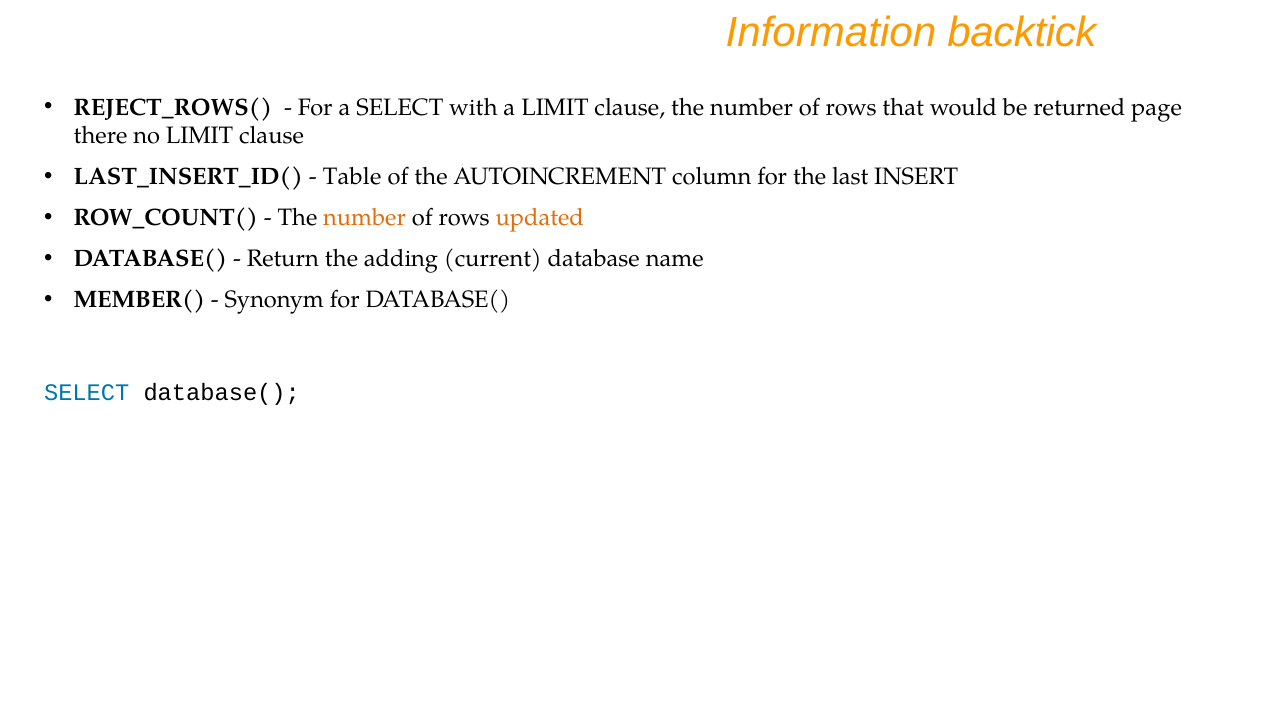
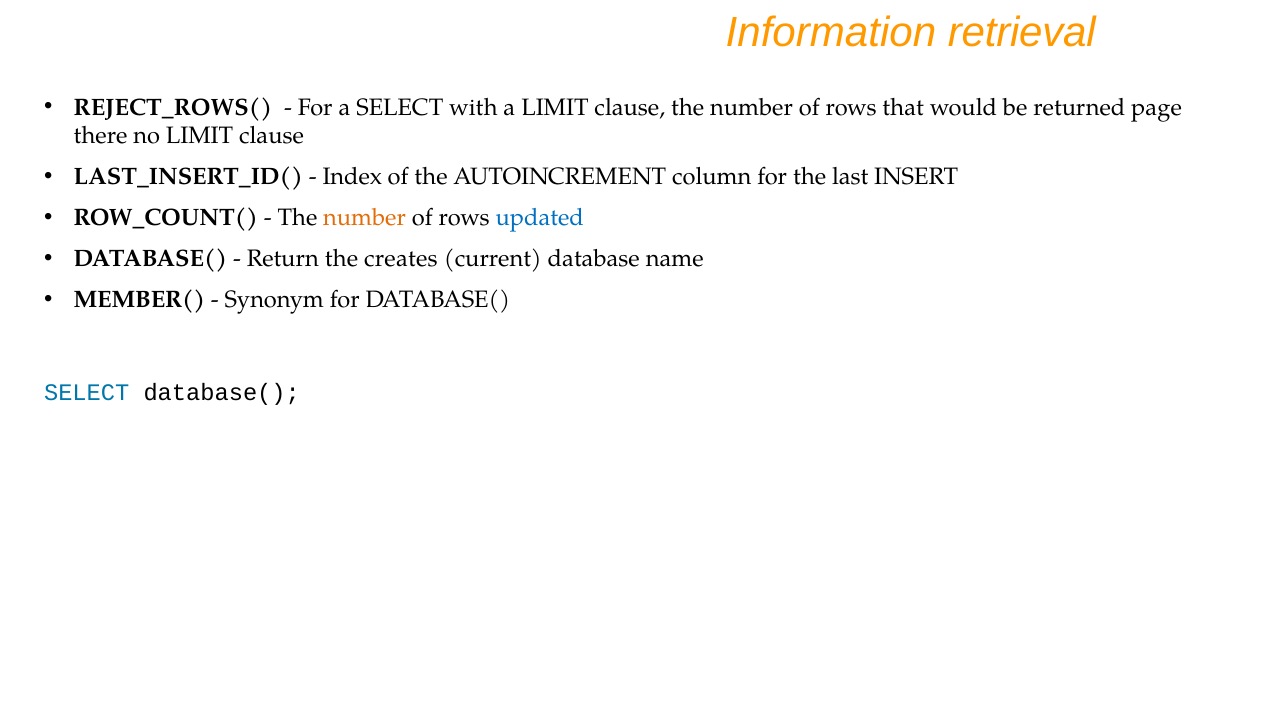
backtick: backtick -> retrieval (1022, 33)
Table: Table -> Index (352, 177)
updated colour: orange -> blue (540, 218)
adding: adding -> creates (401, 259)
